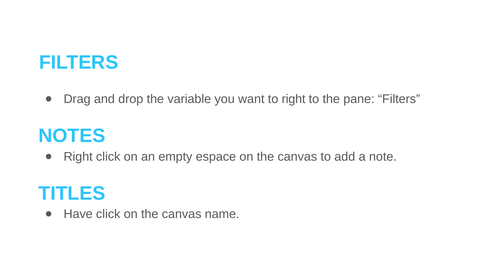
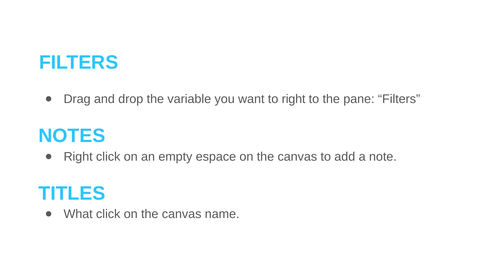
Have: Have -> What (78, 215)
